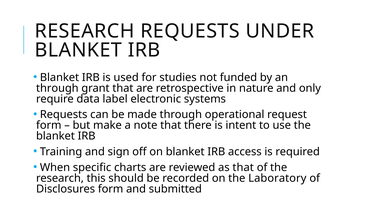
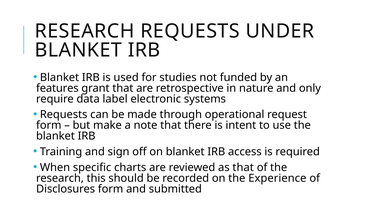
through: through -> features (57, 88)
Laboratory: Laboratory -> Experience (277, 178)
